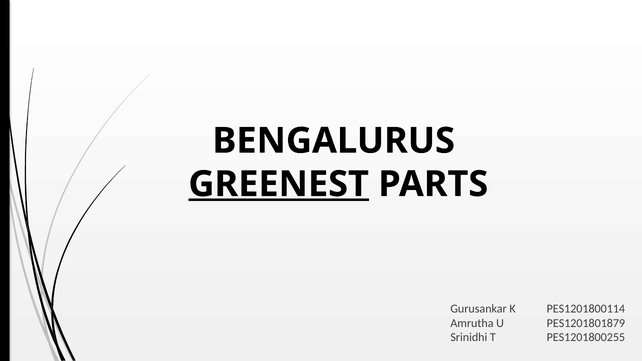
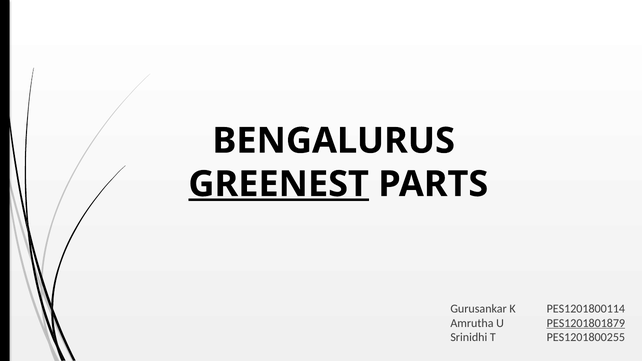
PES1201801879 underline: none -> present (586, 323)
